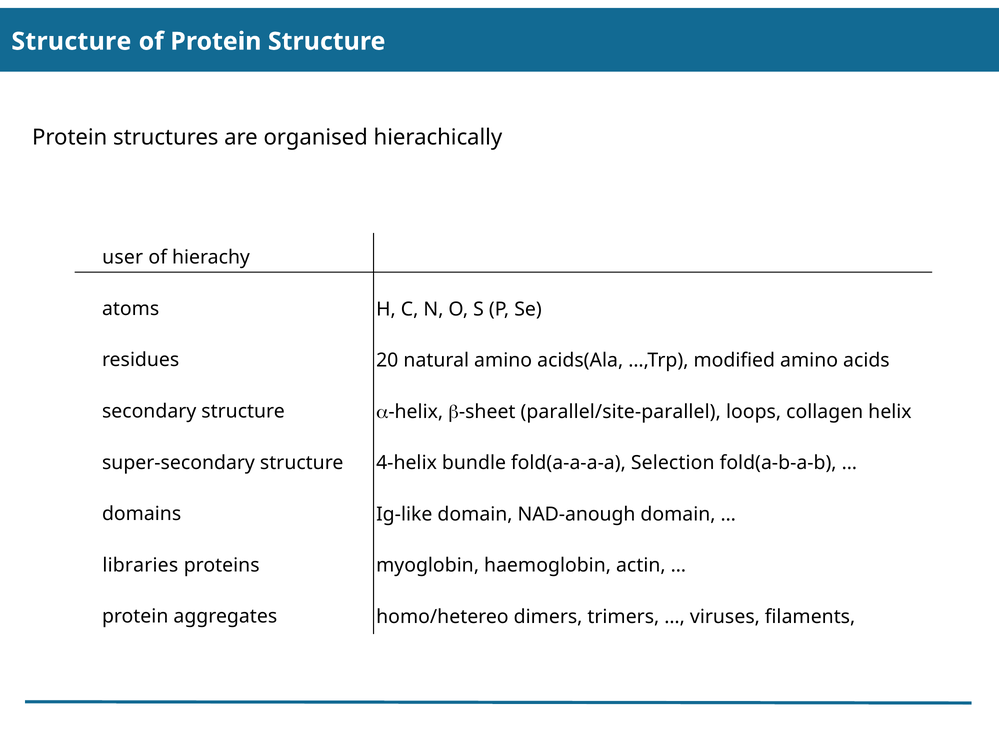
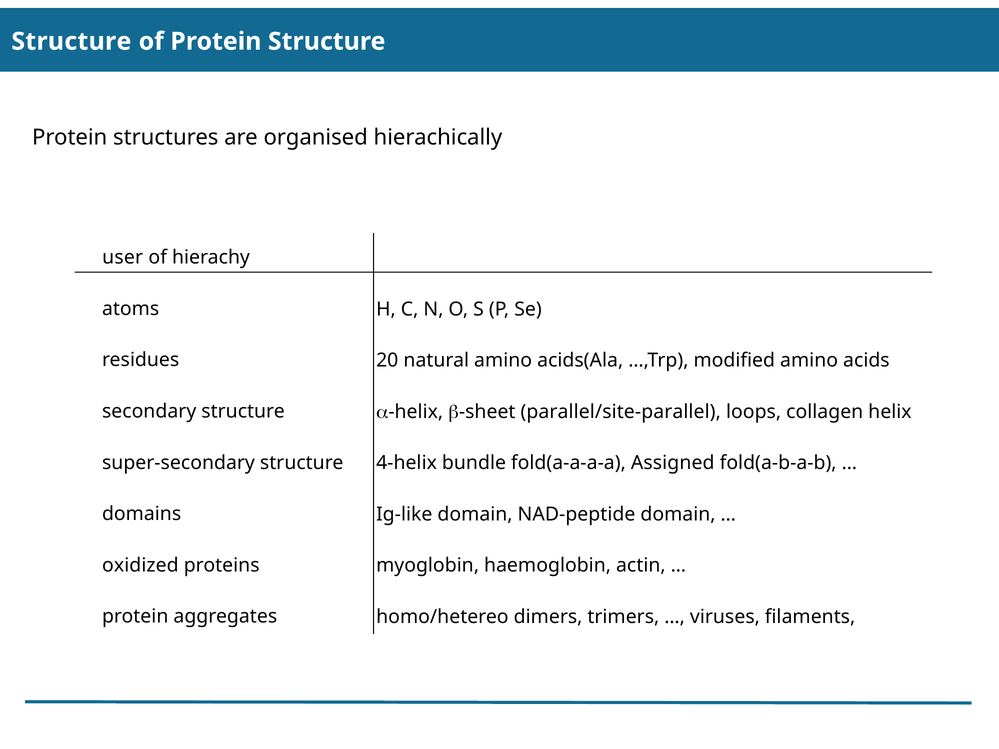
Selection: Selection -> Assigned (673, 463)
NAD-anough: NAD-anough -> NAD-peptide (577, 514)
libraries: libraries -> oxidized (140, 565)
